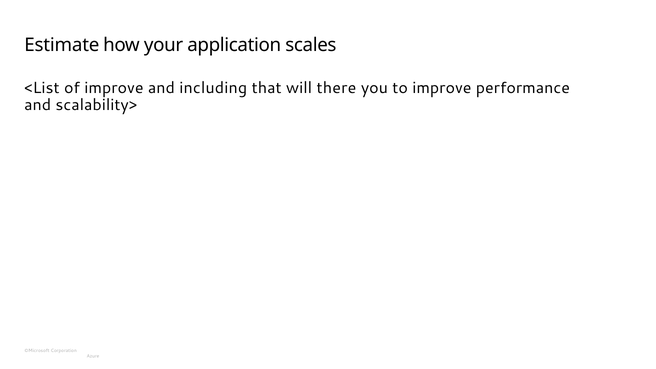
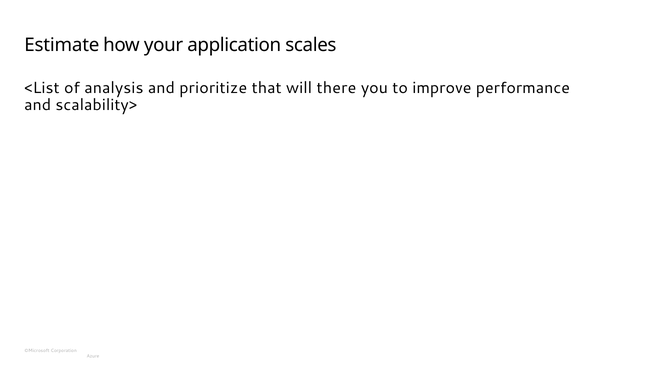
of improve: improve -> analysis (114, 88)
including: including -> prioritize (213, 88)
